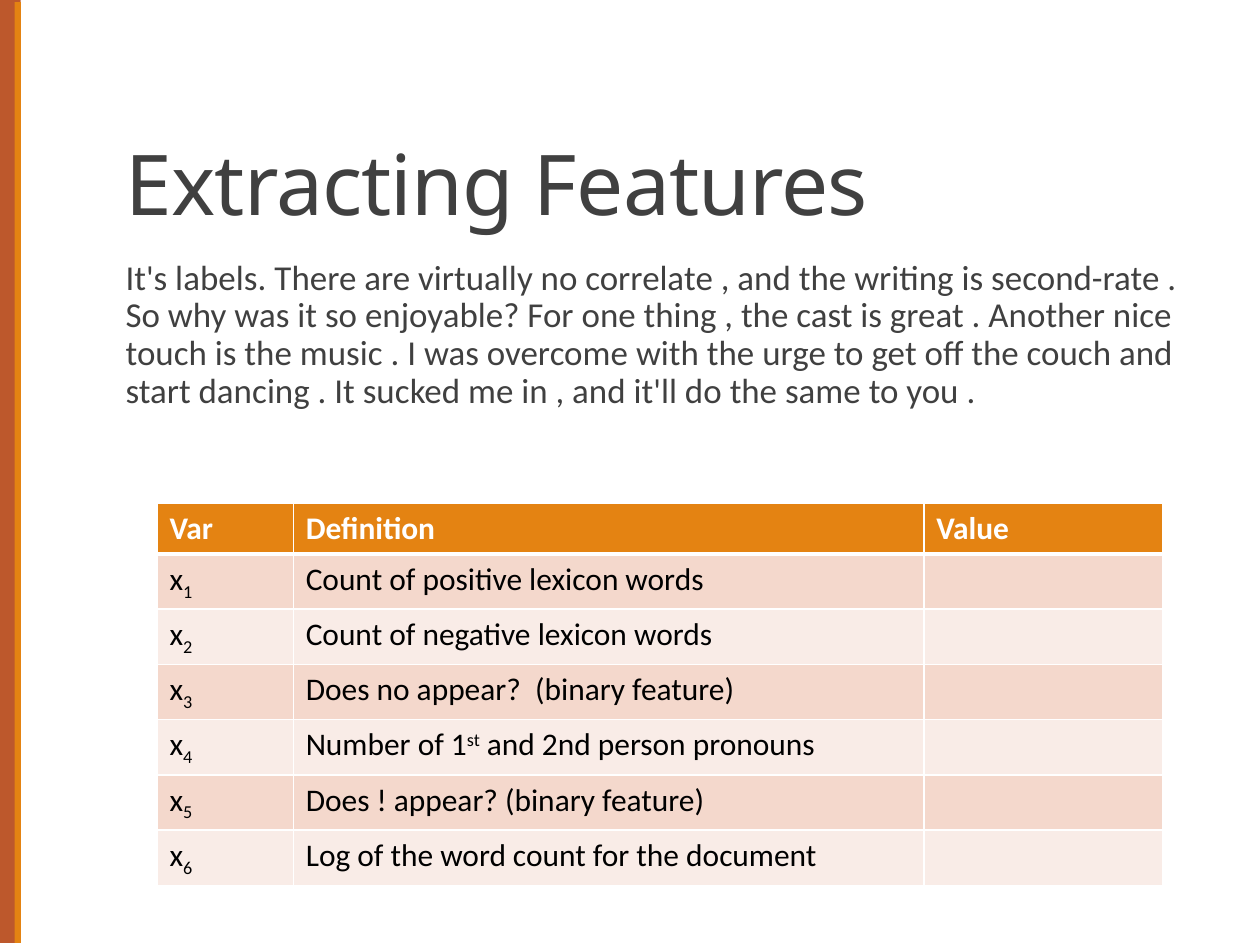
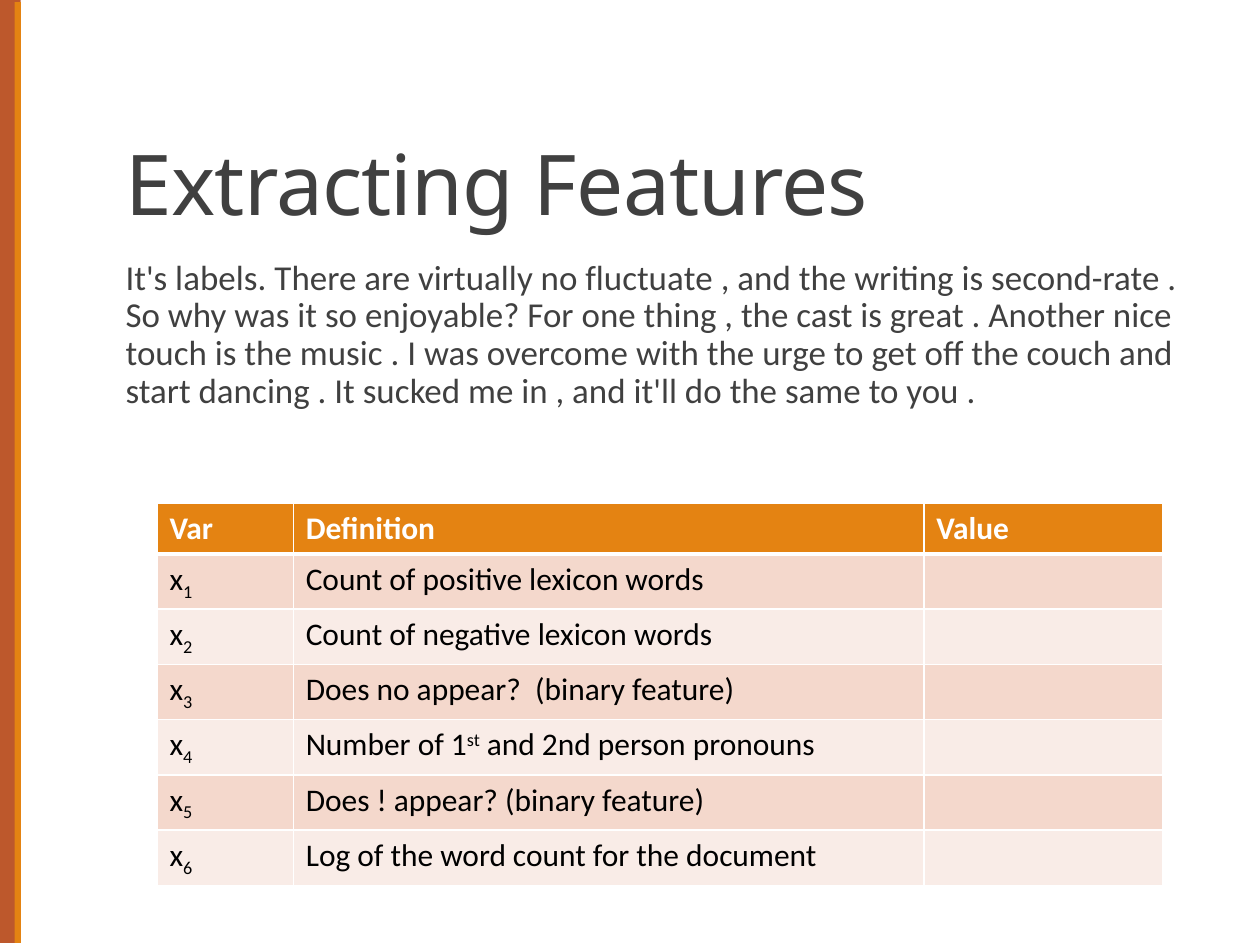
correlate: correlate -> fluctuate (649, 279)
